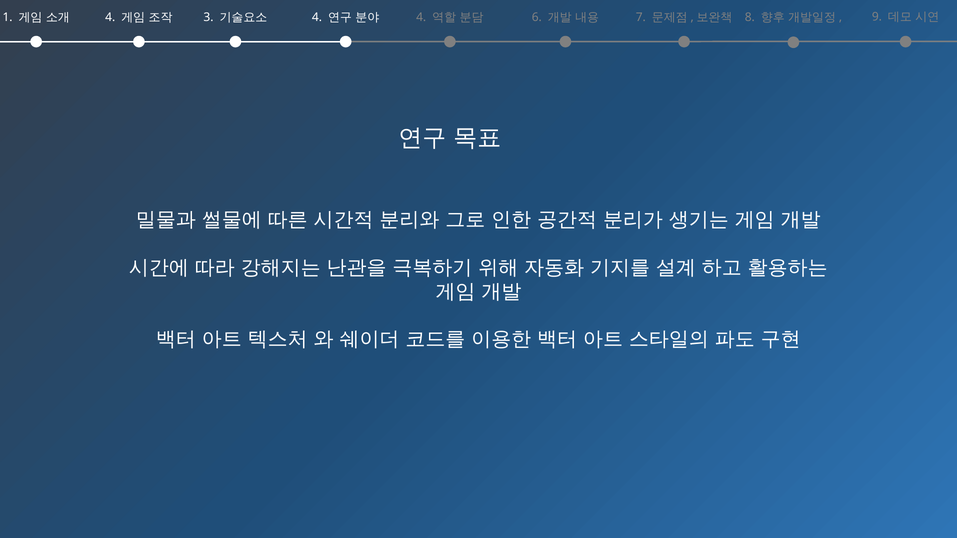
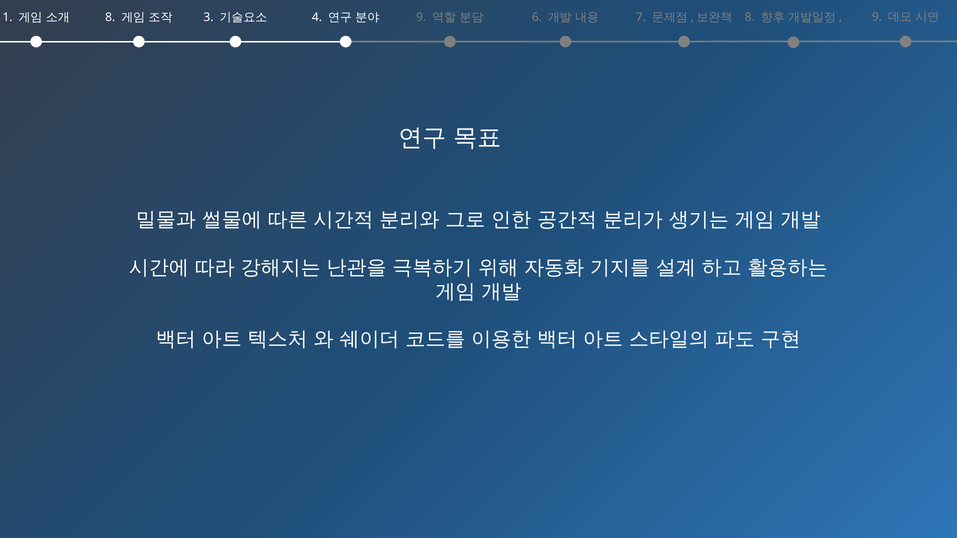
4: 4 -> 8 (110, 17)
4: 4 -> 9 (421, 17)
